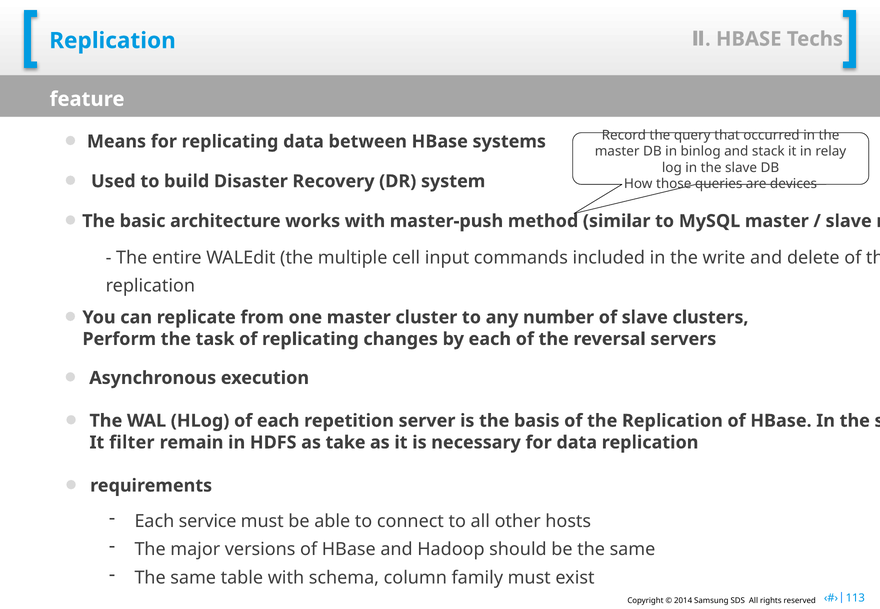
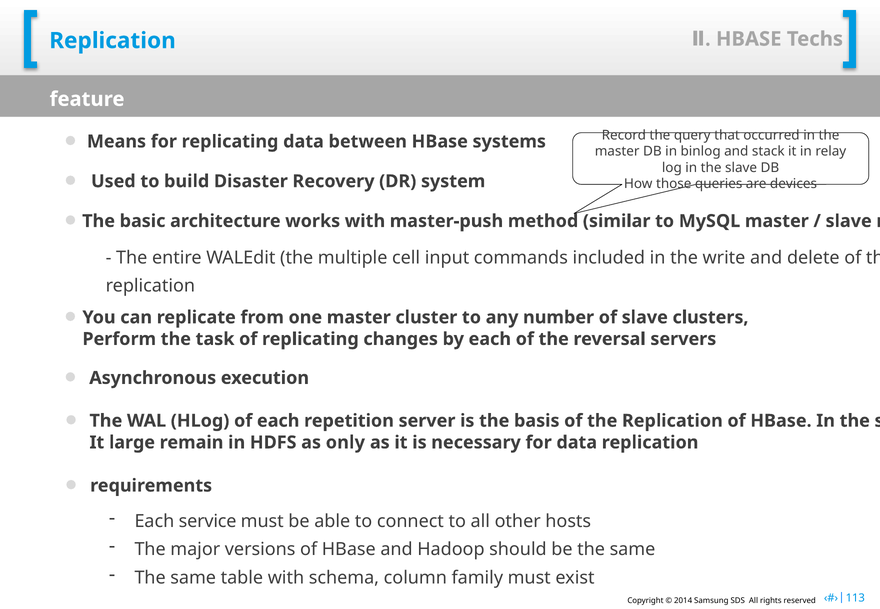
filter: filter -> large (132, 443)
take: take -> only (345, 443)
